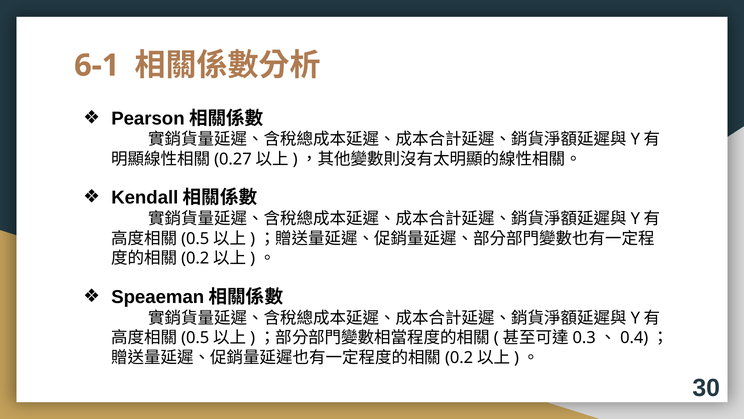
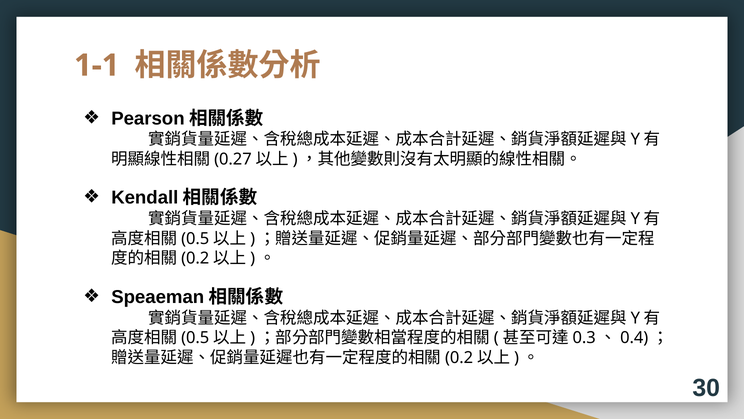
6-1: 6-1 -> 1-1 (97, 65)
